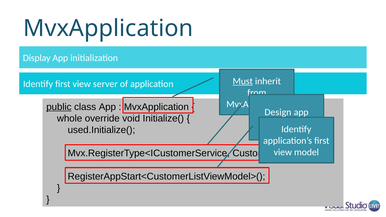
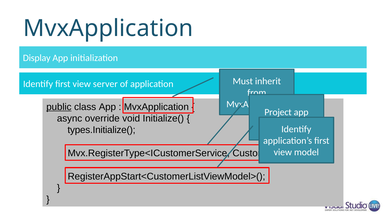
Must underline: present -> none (243, 81)
Design: Design -> Project (278, 112)
whole: whole -> async (70, 119)
used.Initialize(: used.Initialize( -> types.Initialize( (101, 130)
